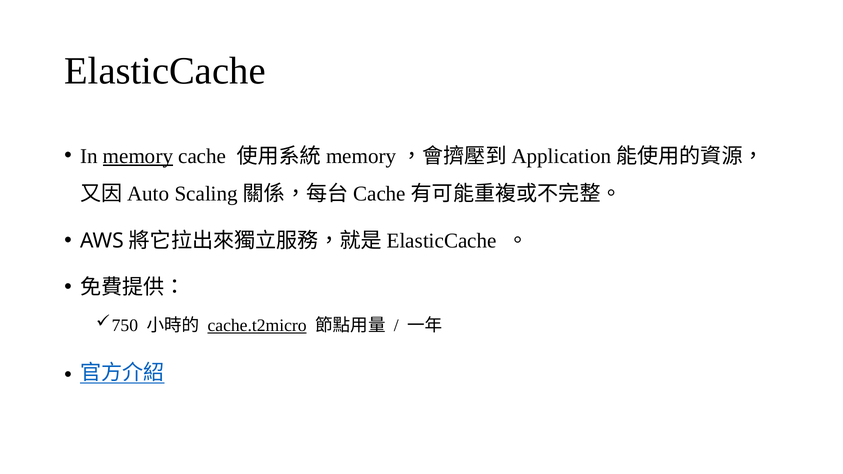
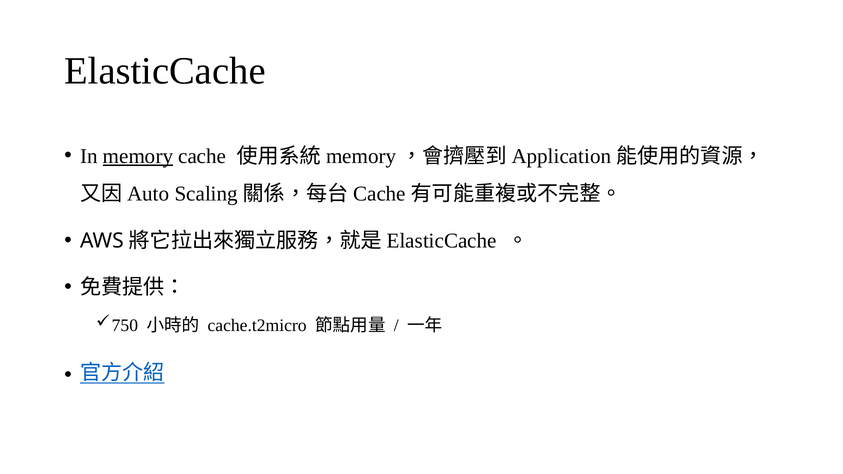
cache.t2micro underline: present -> none (257, 325)
